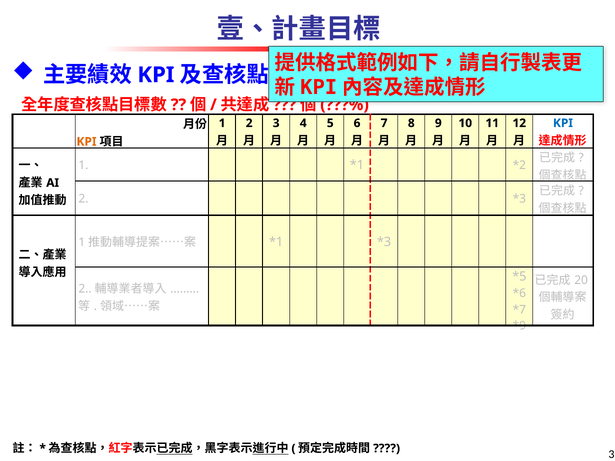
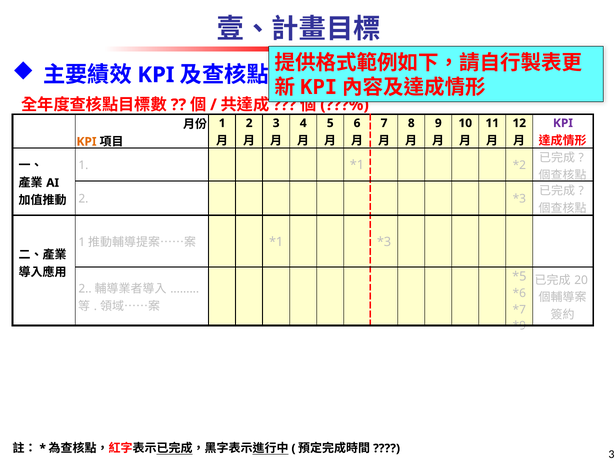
KPI colour: blue -> purple (563, 123)
